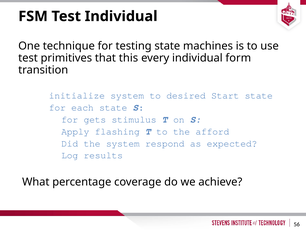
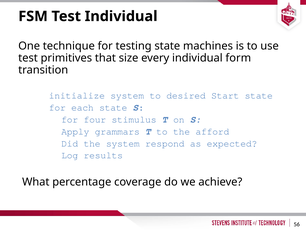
this: this -> size (129, 58)
gets: gets -> four (95, 119)
flashing: flashing -> grammars (117, 131)
